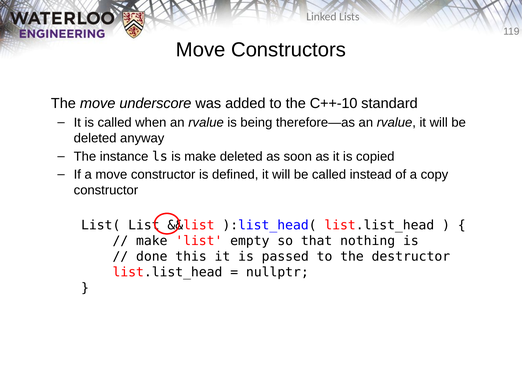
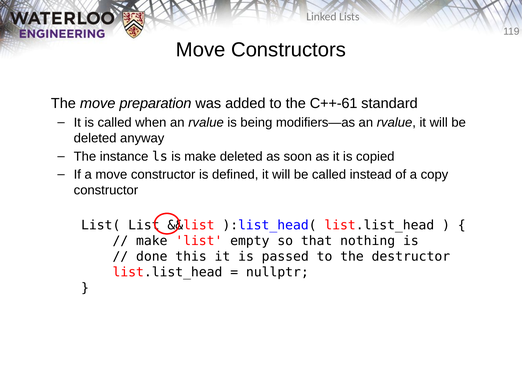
underscore: underscore -> preparation (155, 104)
C++-10: C++-10 -> C++-61 (334, 104)
therefore—as: therefore—as -> modifiers—as (316, 123)
